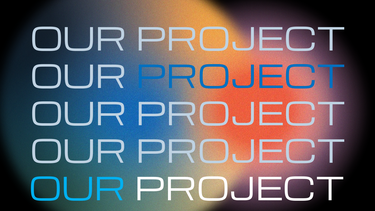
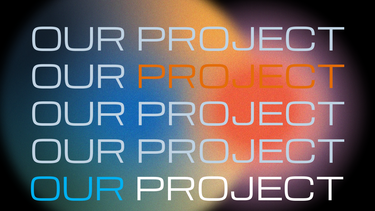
PROJECT colour: blue -> orange (241, 78)
